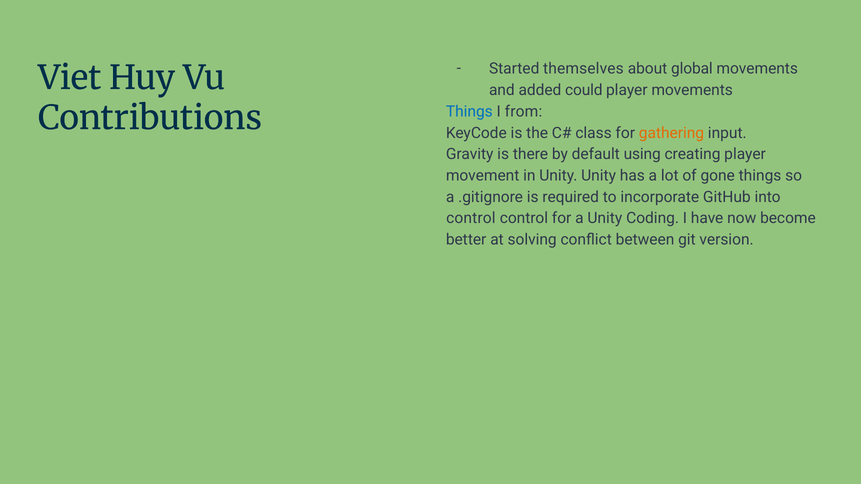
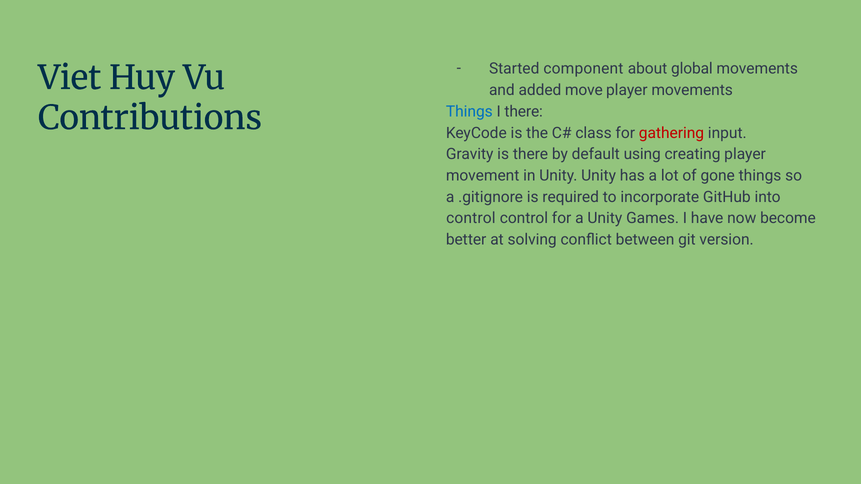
themselves: themselves -> component (583, 69)
could: could -> move (584, 90)
I from: from -> there (524, 112)
gathering colour: orange -> red (671, 133)
Coding: Coding -> Games (653, 218)
